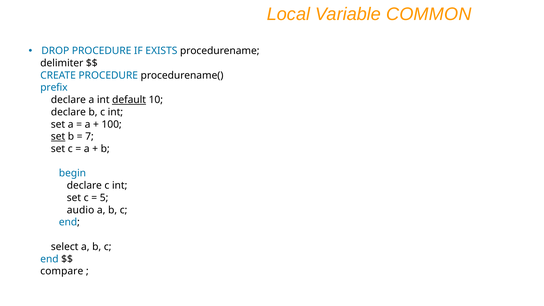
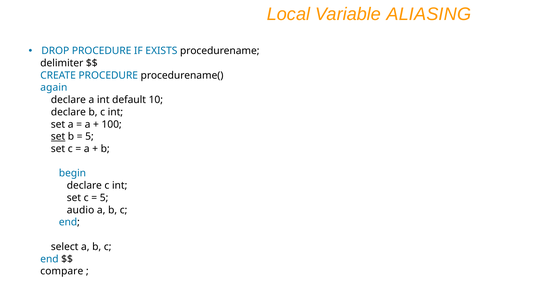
COMMON: COMMON -> ALIASING (429, 14)
prefix: prefix -> again (54, 88)
default underline: present -> none (129, 100)
7: 7 -> 5 (90, 137)
